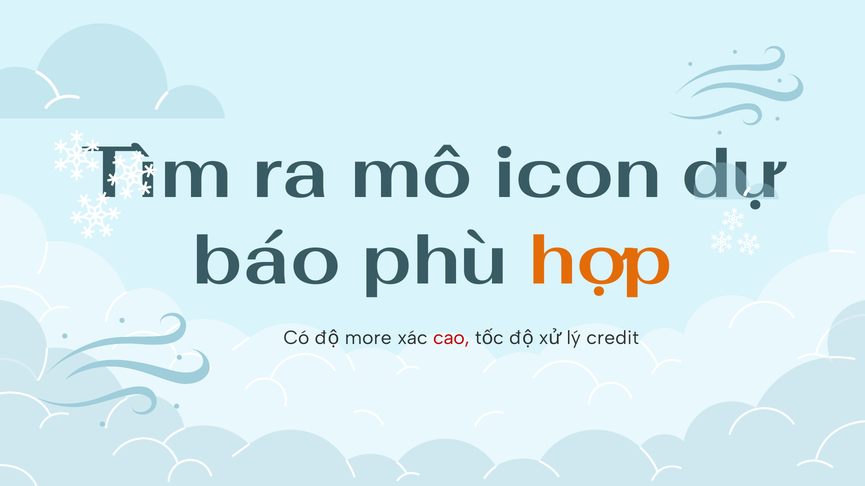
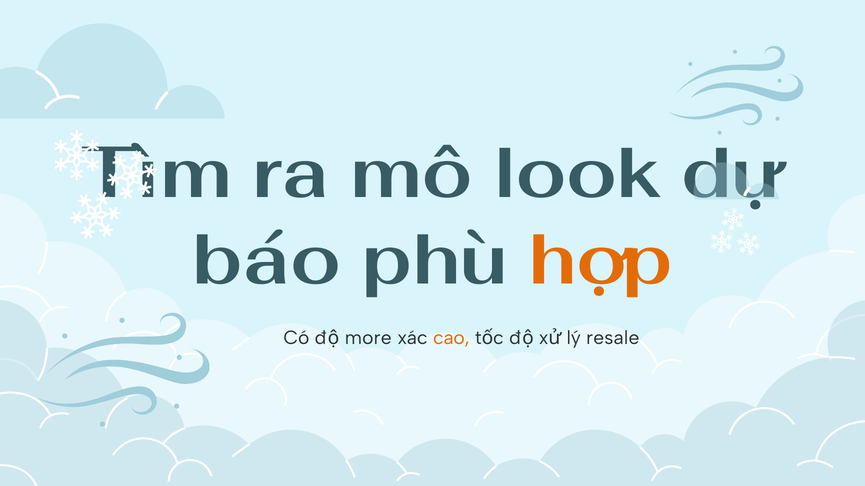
icon: icon -> look (577, 174)
cao colour: red -> orange (451, 338)
credit: credit -> resale (613, 338)
